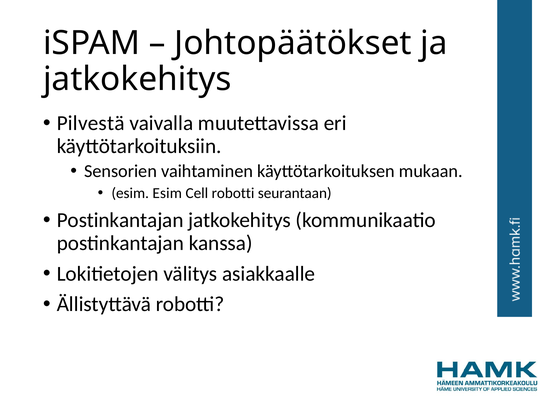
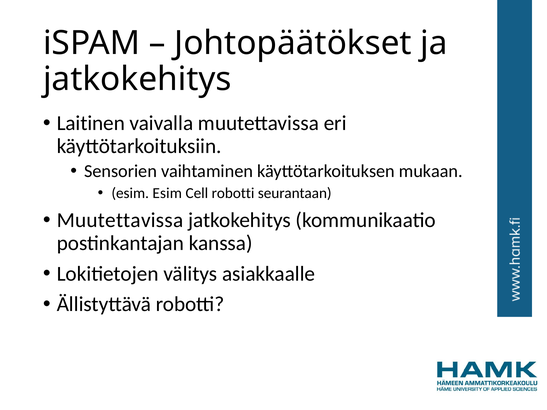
Pilvestä: Pilvestä -> Laitinen (91, 123)
Postinkantajan: Postinkantajan -> Muutettavissa (120, 220)
